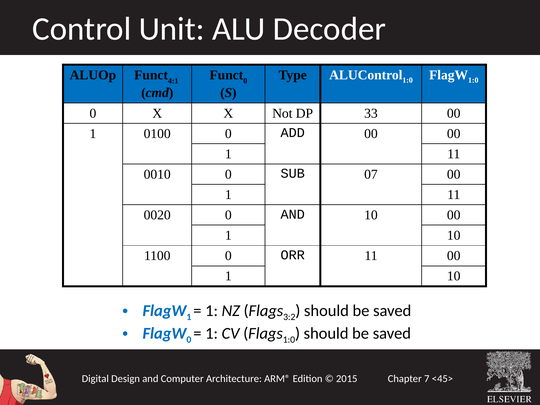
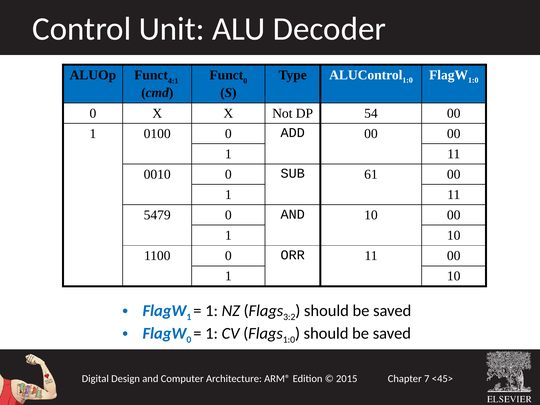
33: 33 -> 54 (371, 113)
07: 07 -> 61 (371, 174)
0020: 0020 -> 5479 (157, 215)
